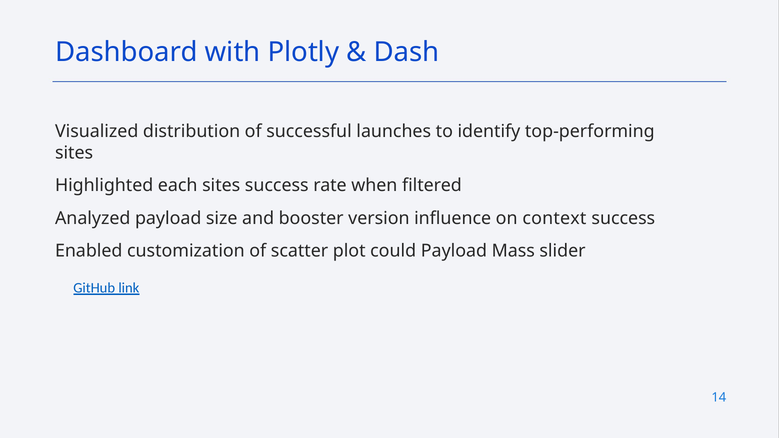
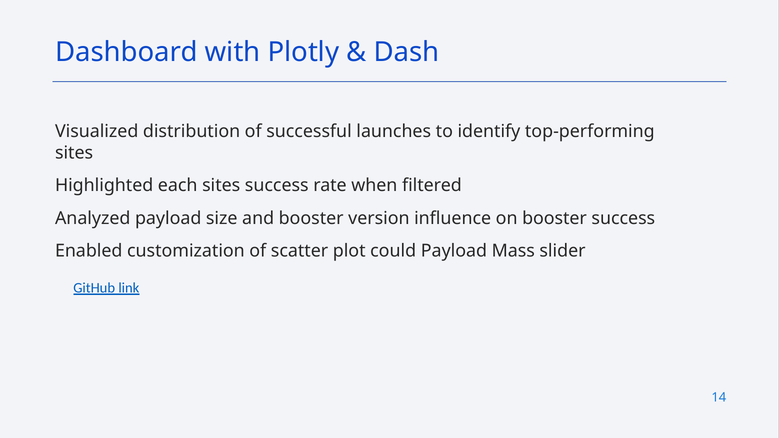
on context: context -> booster (555, 218)
